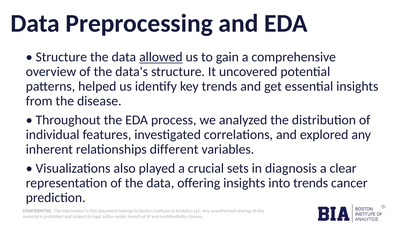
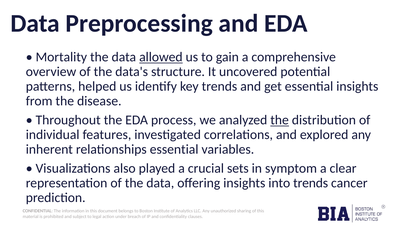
Structure: Structure -> Mortality (61, 57)
the underline: none -> present (280, 120)
relationships different: different -> essential (174, 150)
diagnosis: diagnosis -> symptom (291, 169)
